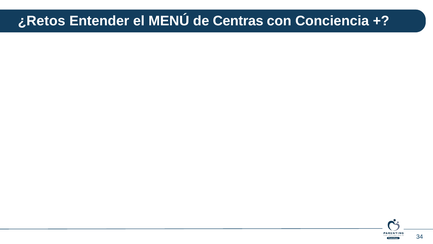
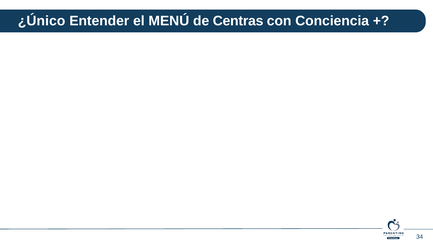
¿Retos: ¿Retos -> ¿Único (42, 21)
